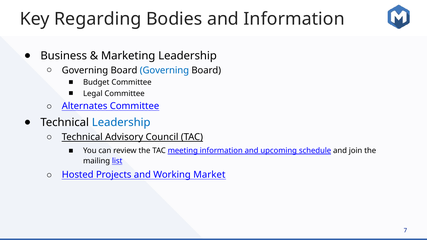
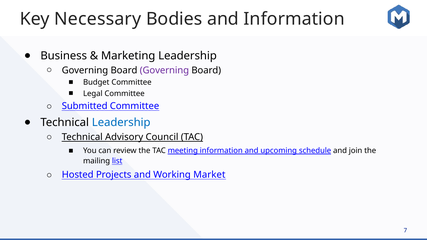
Regarding: Regarding -> Necessary (98, 19)
Governing colour: blue -> purple (164, 70)
Alternates: Alternates -> Submitted (85, 106)
